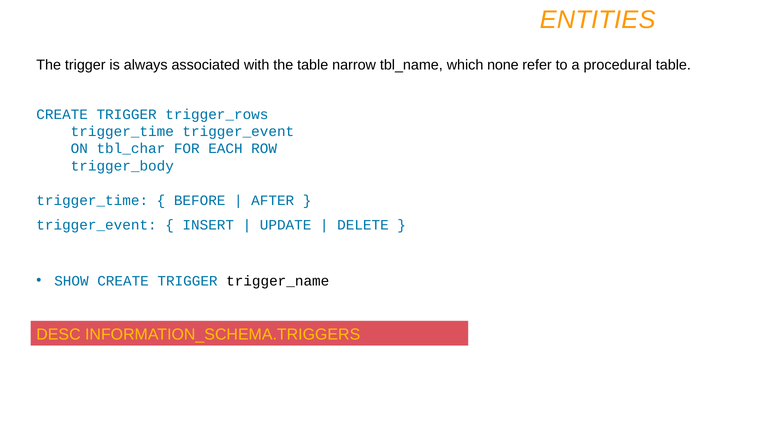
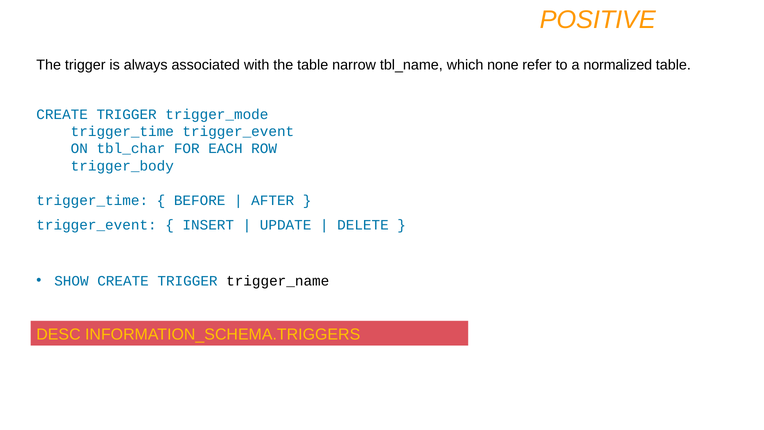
ENTITIES: ENTITIES -> POSITIVE (598, 20)
procedural: procedural -> normalized (618, 65)
trigger_rows: trigger_rows -> trigger_mode (217, 114)
